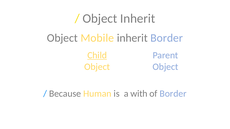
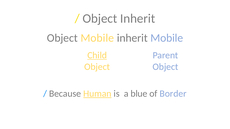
inherit Border: Border -> Mobile (167, 38)
Human underline: none -> present (97, 94)
with: with -> blue (139, 94)
